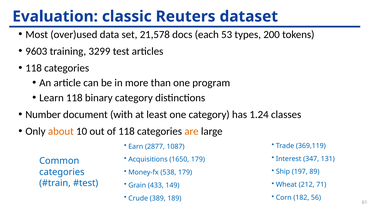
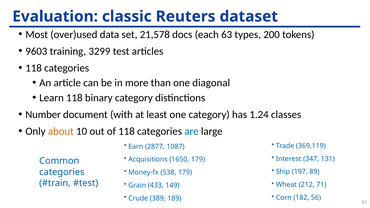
53: 53 -> 63 (227, 34)
program: program -> diagonal (211, 83)
are colour: orange -> blue (192, 131)
